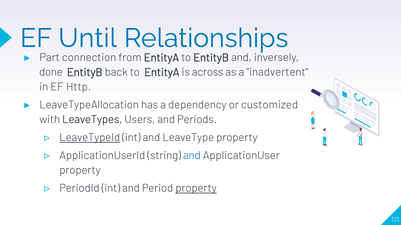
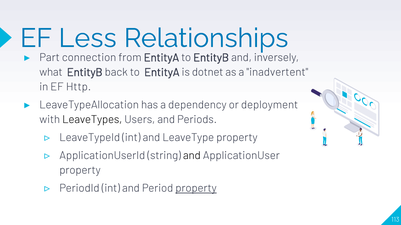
Until: Until -> Less (88, 38)
done: done -> what (51, 72)
across: across -> dotnet (208, 72)
customized: customized -> deployment (270, 105)
LeaveTypeId underline: present -> none (90, 138)
and colour: blue -> black (192, 156)
